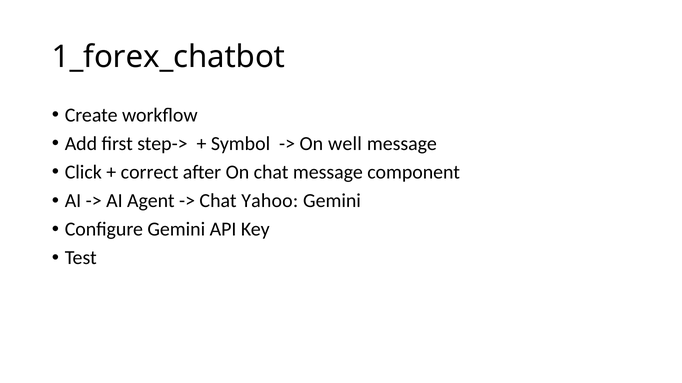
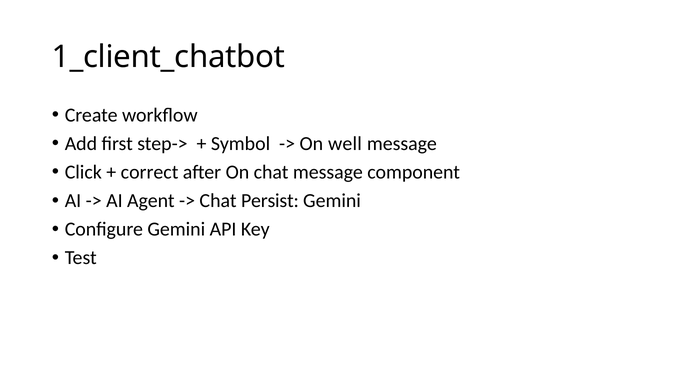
1_forex_chatbot: 1_forex_chatbot -> 1_client_chatbot (169, 57)
Yahoo: Yahoo -> Persist (270, 201)
